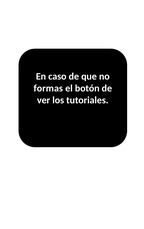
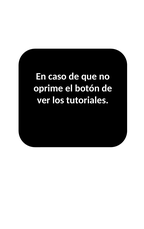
formas: formas -> oprime (48, 88)
